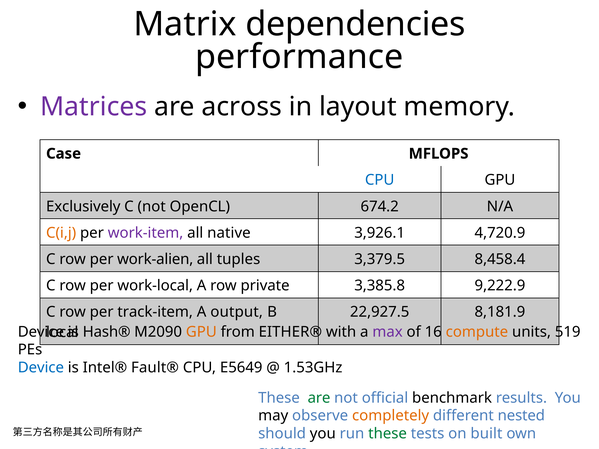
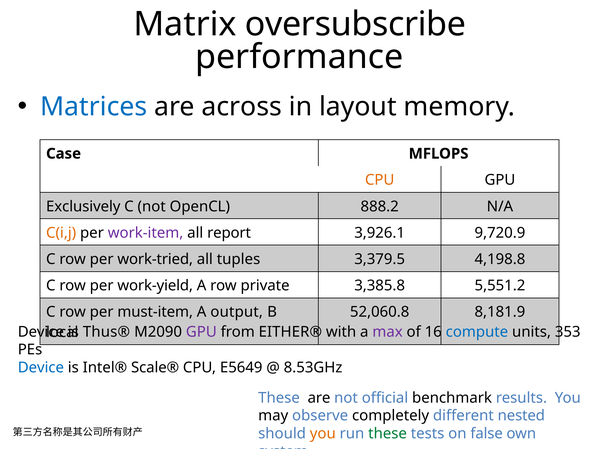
dependencies: dependencies -> oversubscribe (356, 24)
Matrices colour: purple -> blue (94, 107)
CPU colour: blue -> orange (380, 180)
674.2: 674.2 -> 888.2 (380, 207)
native: native -> report (229, 233)
4,720.9: 4,720.9 -> 9,720.9 (500, 233)
work-alien: work-alien -> work-tried (155, 259)
8,458.4: 8,458.4 -> 4,198.8 (500, 259)
work-local: work-local -> work-yield (155, 286)
9,222.9: 9,222.9 -> 5,551.2 (500, 286)
track-item: track-item -> must-item (155, 312)
22,927.5: 22,927.5 -> 52,060.8 (380, 312)
Hash®: Hash® -> Thus® (106, 332)
GPU colour: orange -> purple (201, 332)
compute colour: orange -> blue (477, 332)
519: 519 -> 353 (568, 332)
Fault®: Fault® -> Scale® (155, 368)
1.53GHz: 1.53GHz -> 8.53GHz (313, 368)
are colour: green -> black (319, 398)
completely colour: orange -> black (391, 416)
you colour: black -> orange (323, 434)
built: built -> false (487, 434)
